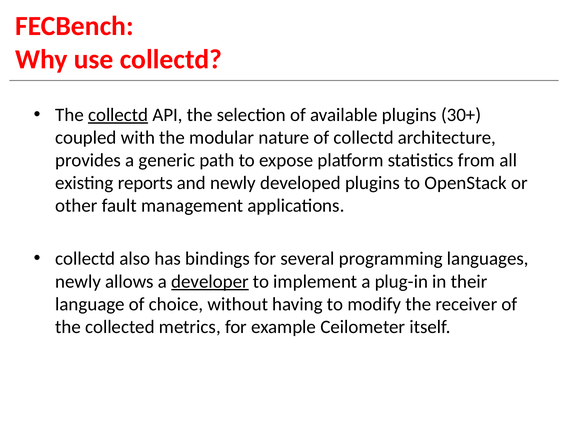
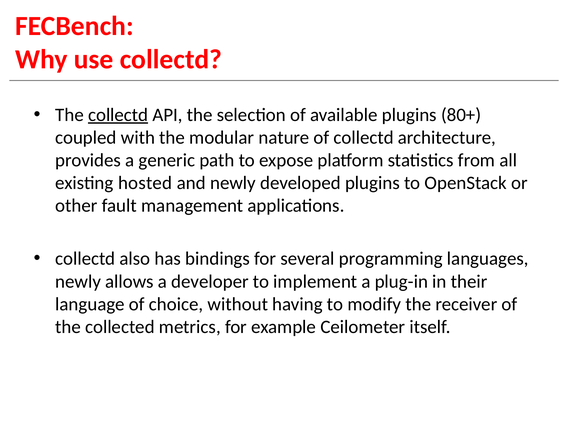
30+: 30+ -> 80+ (461, 115)
reports: reports -> hosted (145, 183)
developer underline: present -> none (210, 281)
